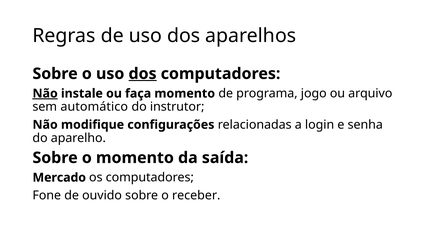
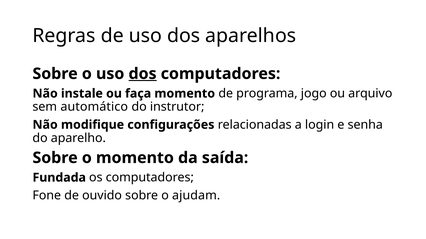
Não underline: present -> none (45, 94)
Mercado: Mercado -> Fundada (59, 178)
receber: receber -> ajudam (196, 196)
